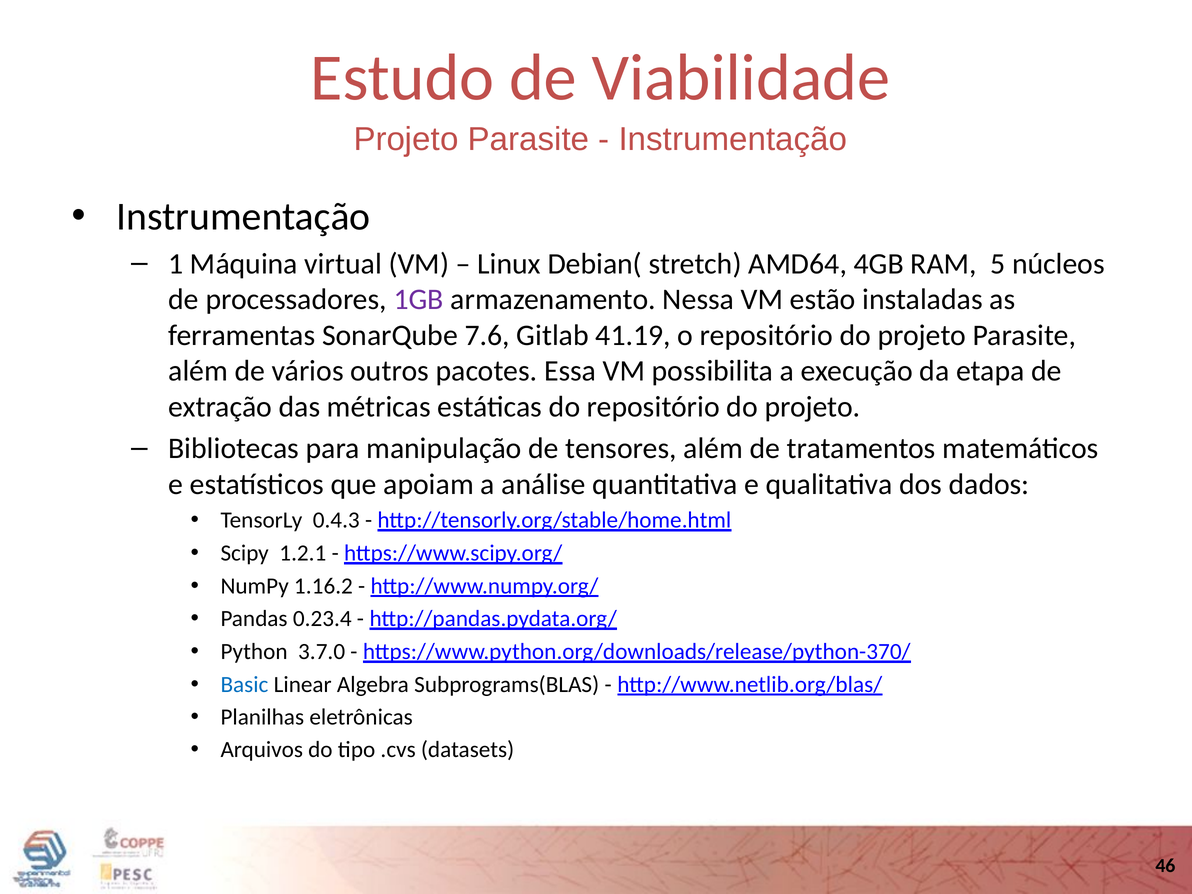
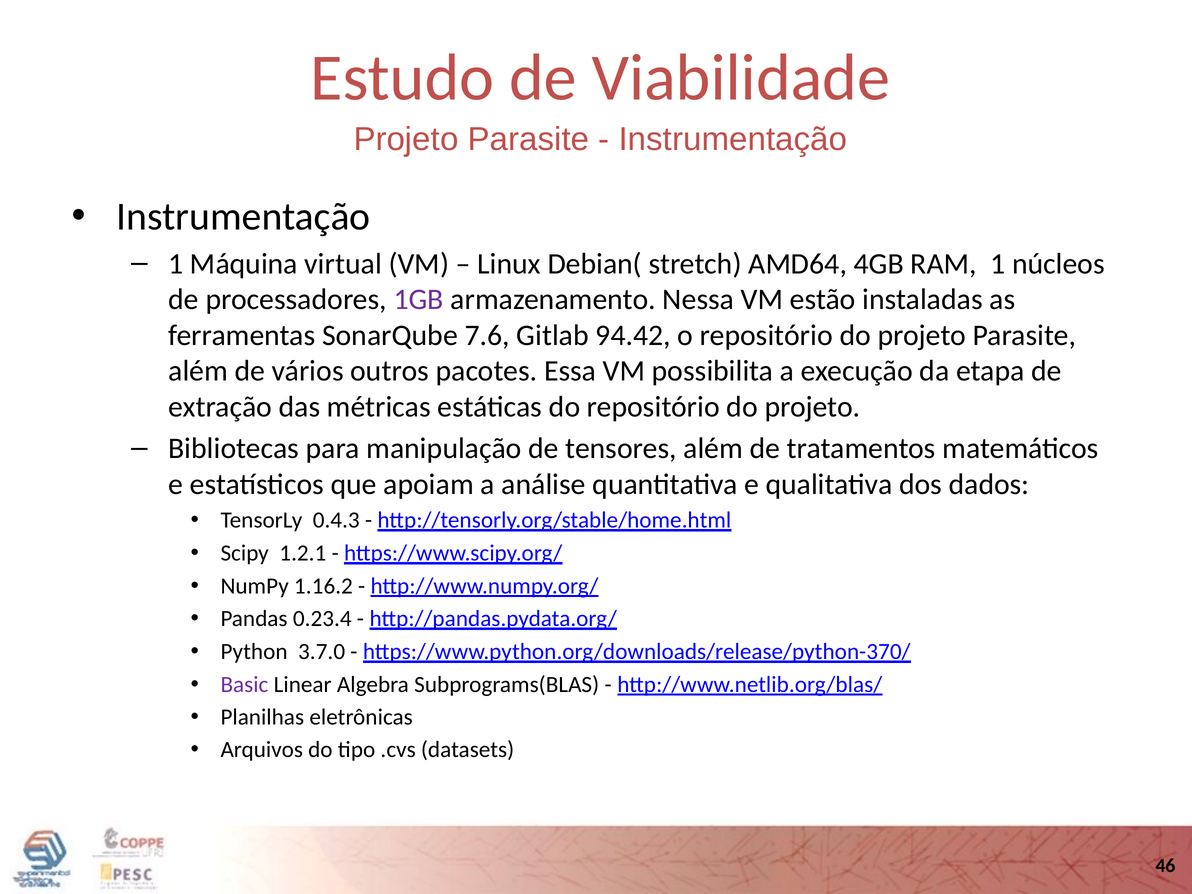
RAM 5: 5 -> 1 (998, 264)
41.19: 41.19 -> 94.42 (633, 335)
Basic colour: blue -> purple (244, 684)
